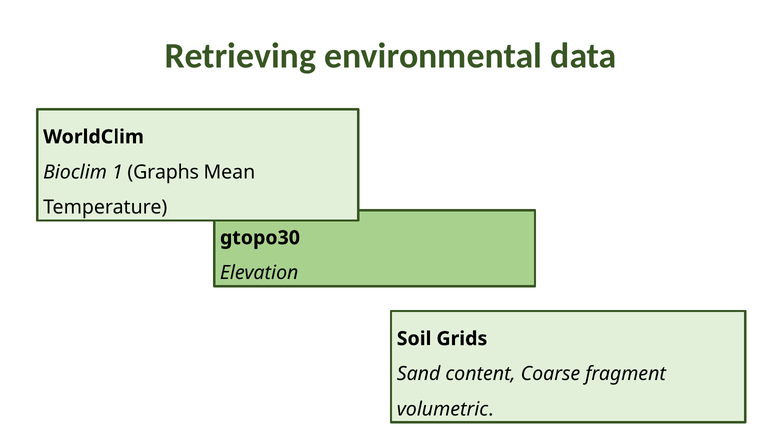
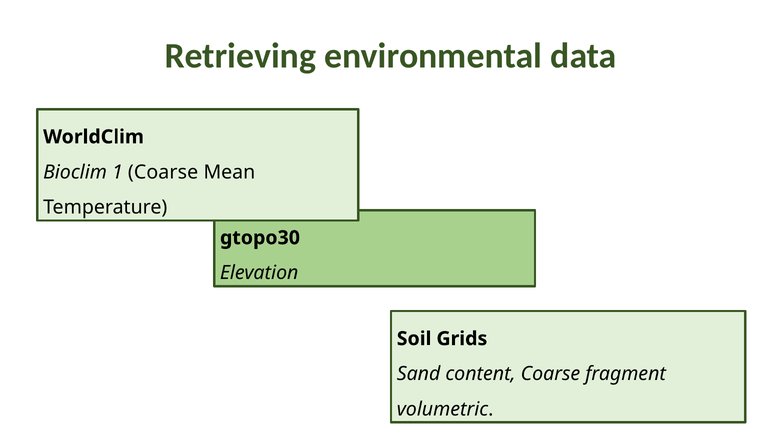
1 Graphs: Graphs -> Coarse (163, 172)
